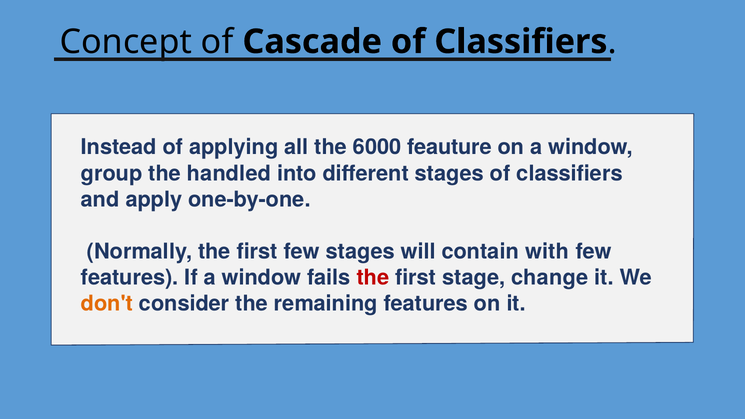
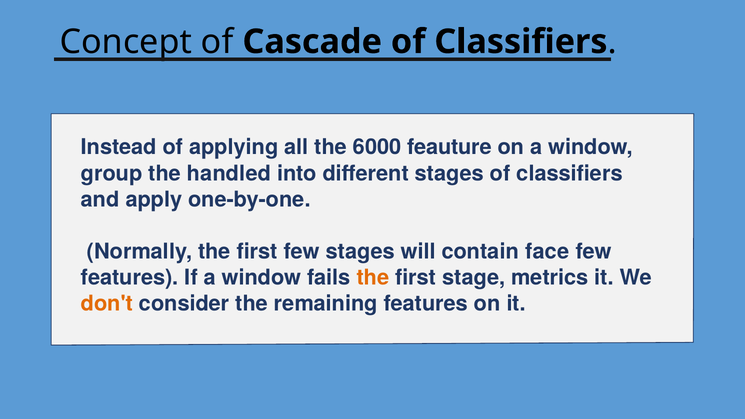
with: with -> face (547, 252)
the colour: red -> orange (373, 278)
change: change -> metrics (550, 278)
